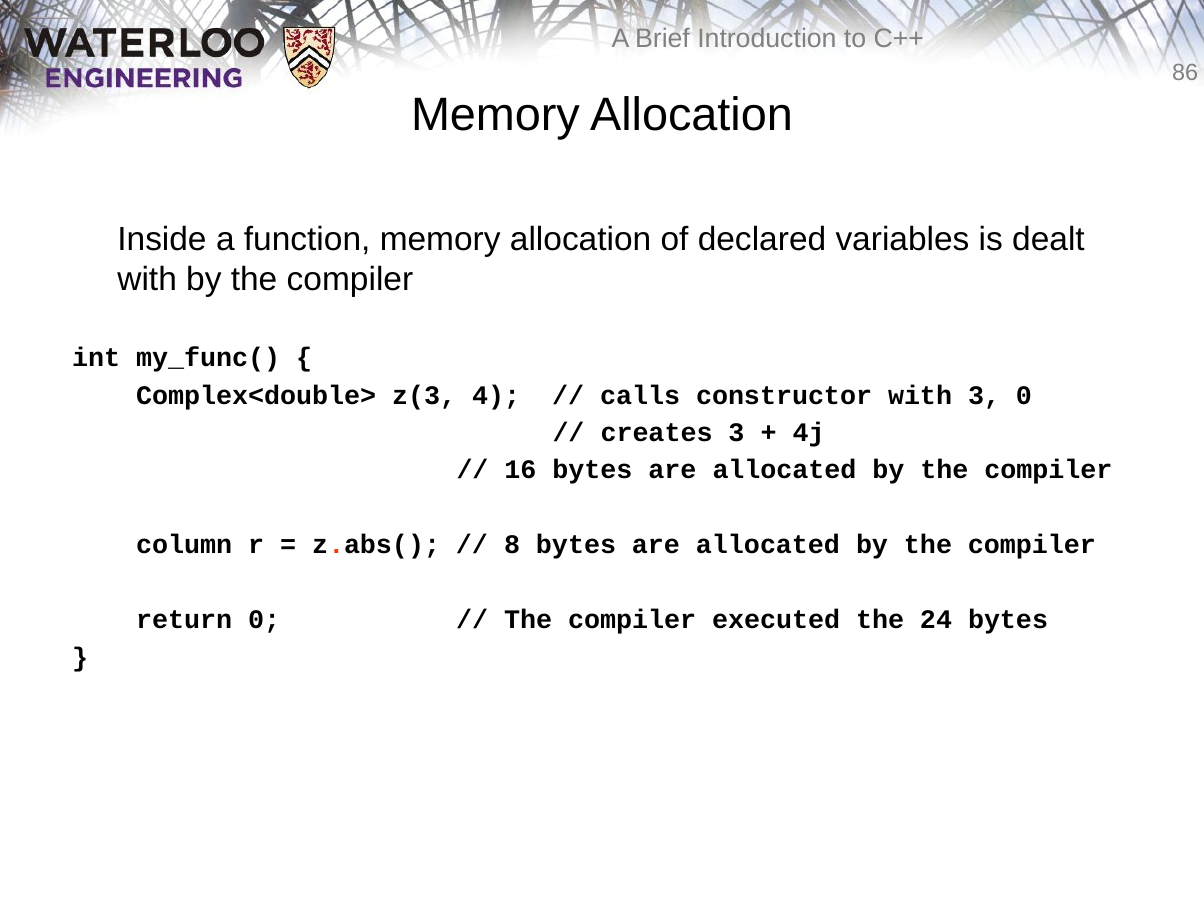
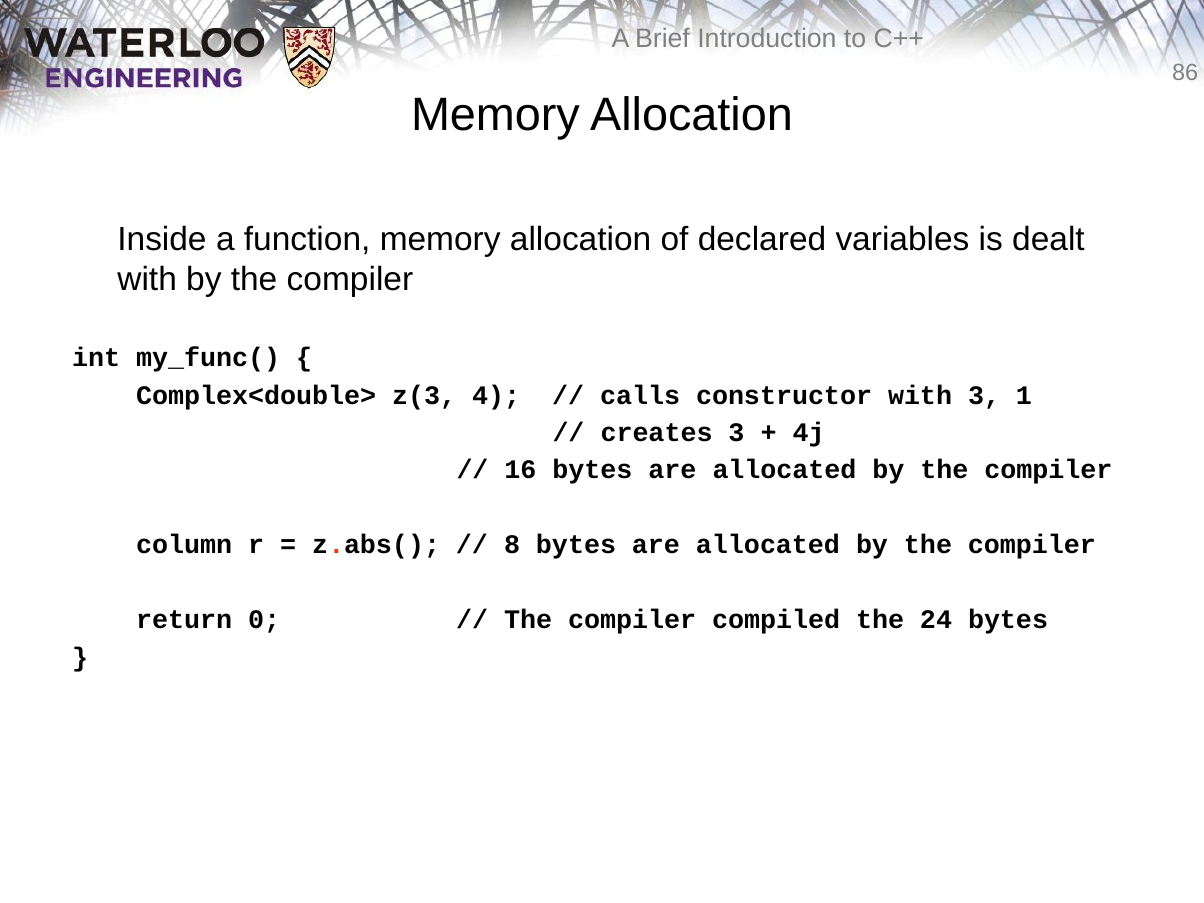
3 0: 0 -> 1 (1024, 395)
executed: executed -> compiled (776, 620)
